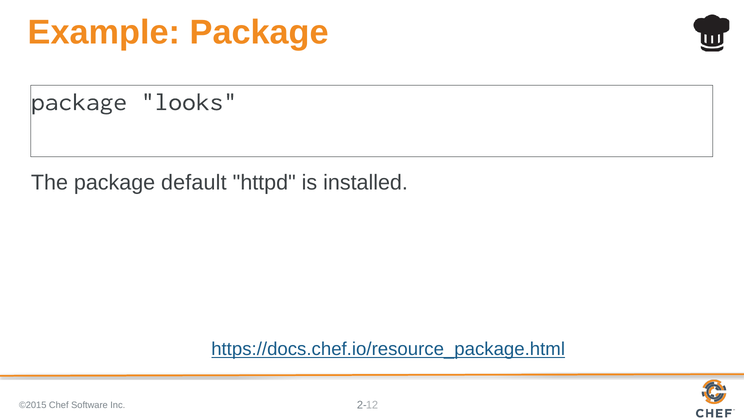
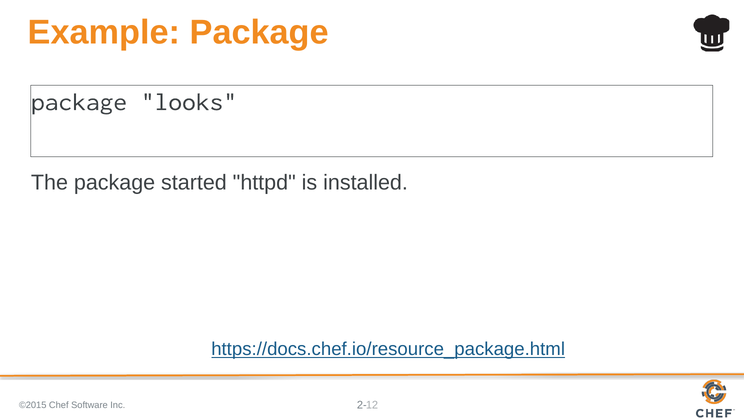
default: default -> started (194, 183)
